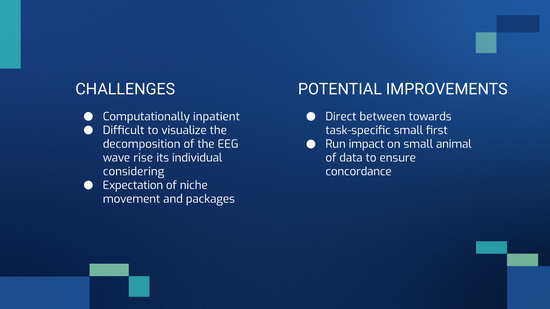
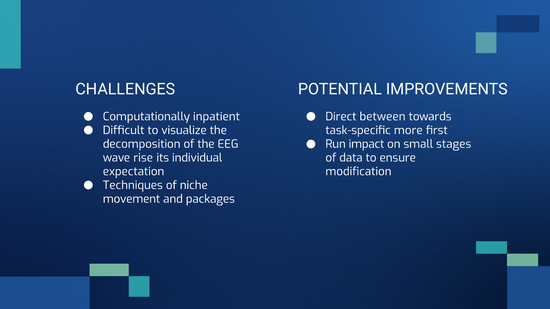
task-specific small: small -> more (408, 130)
animal: animal -> stages (454, 144)
considering: considering -> expectation (134, 172)
concordance: concordance -> modification (358, 172)
Expectation: Expectation -> Techniques (133, 185)
